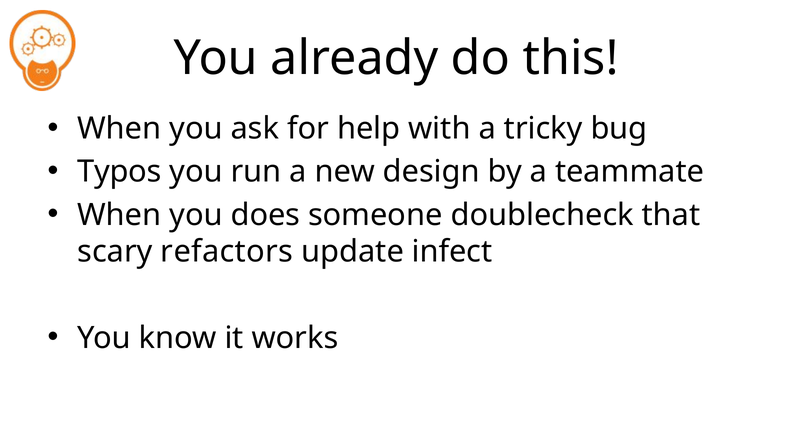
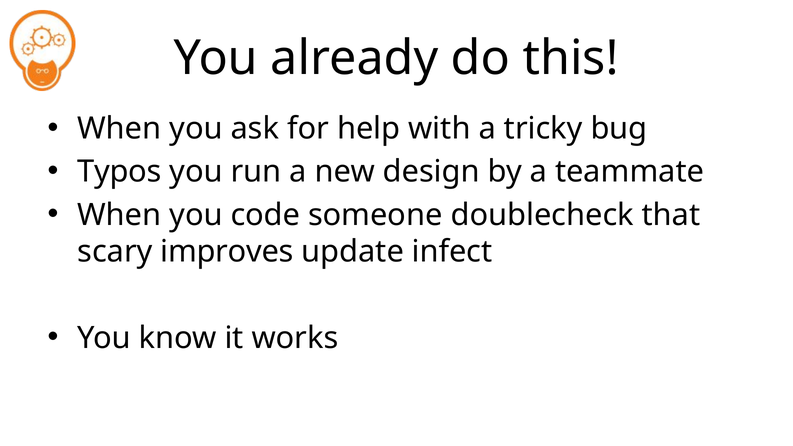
does: does -> code (265, 215)
refactors: refactors -> improves (227, 252)
